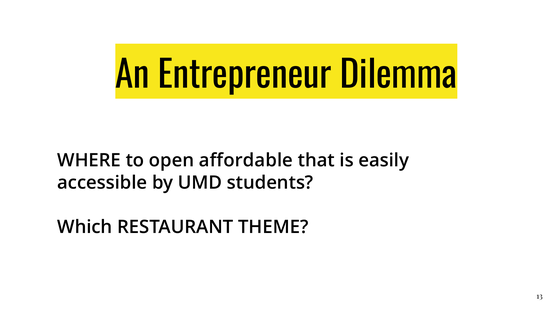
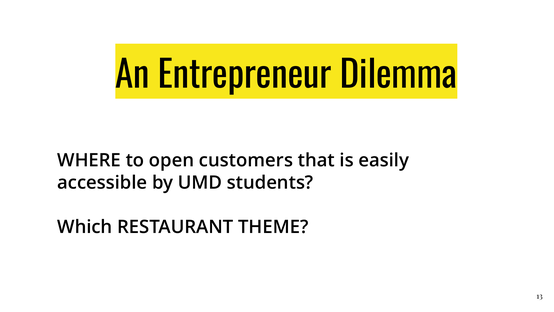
affordable: affordable -> customers (246, 160)
